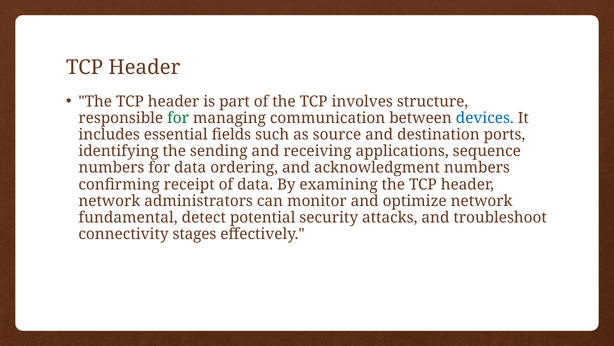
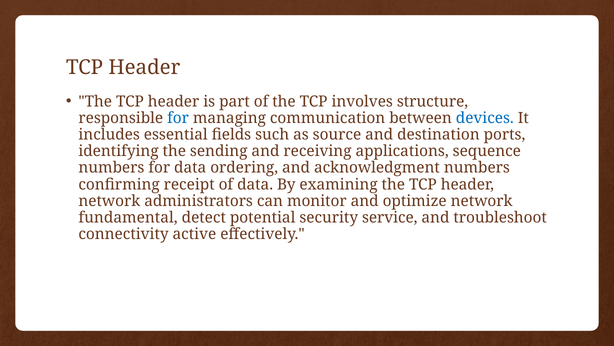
for colour: green -> blue (178, 118)
attacks: attacks -> service (390, 217)
stages: stages -> active (194, 234)
